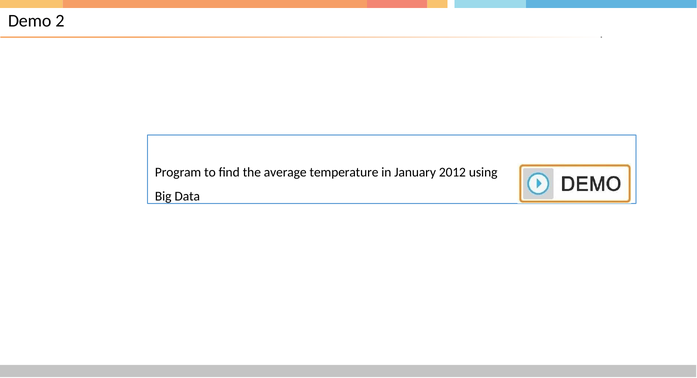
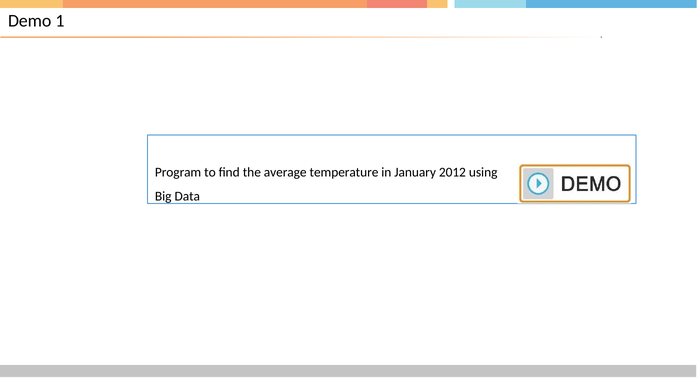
2: 2 -> 1 (60, 21)
